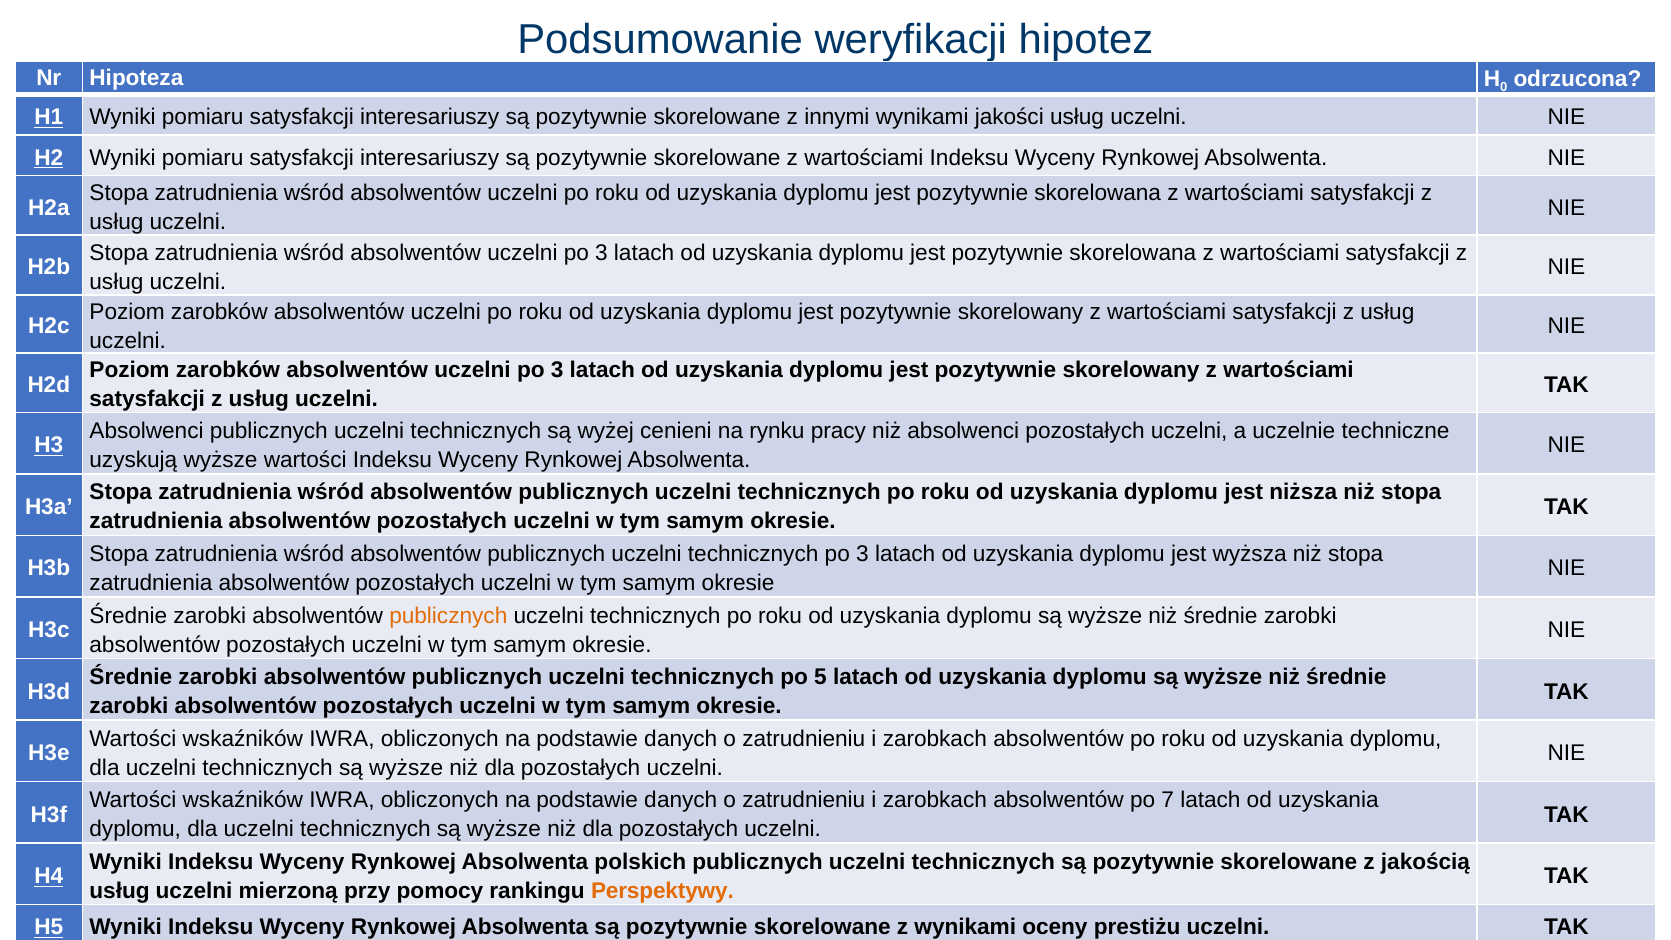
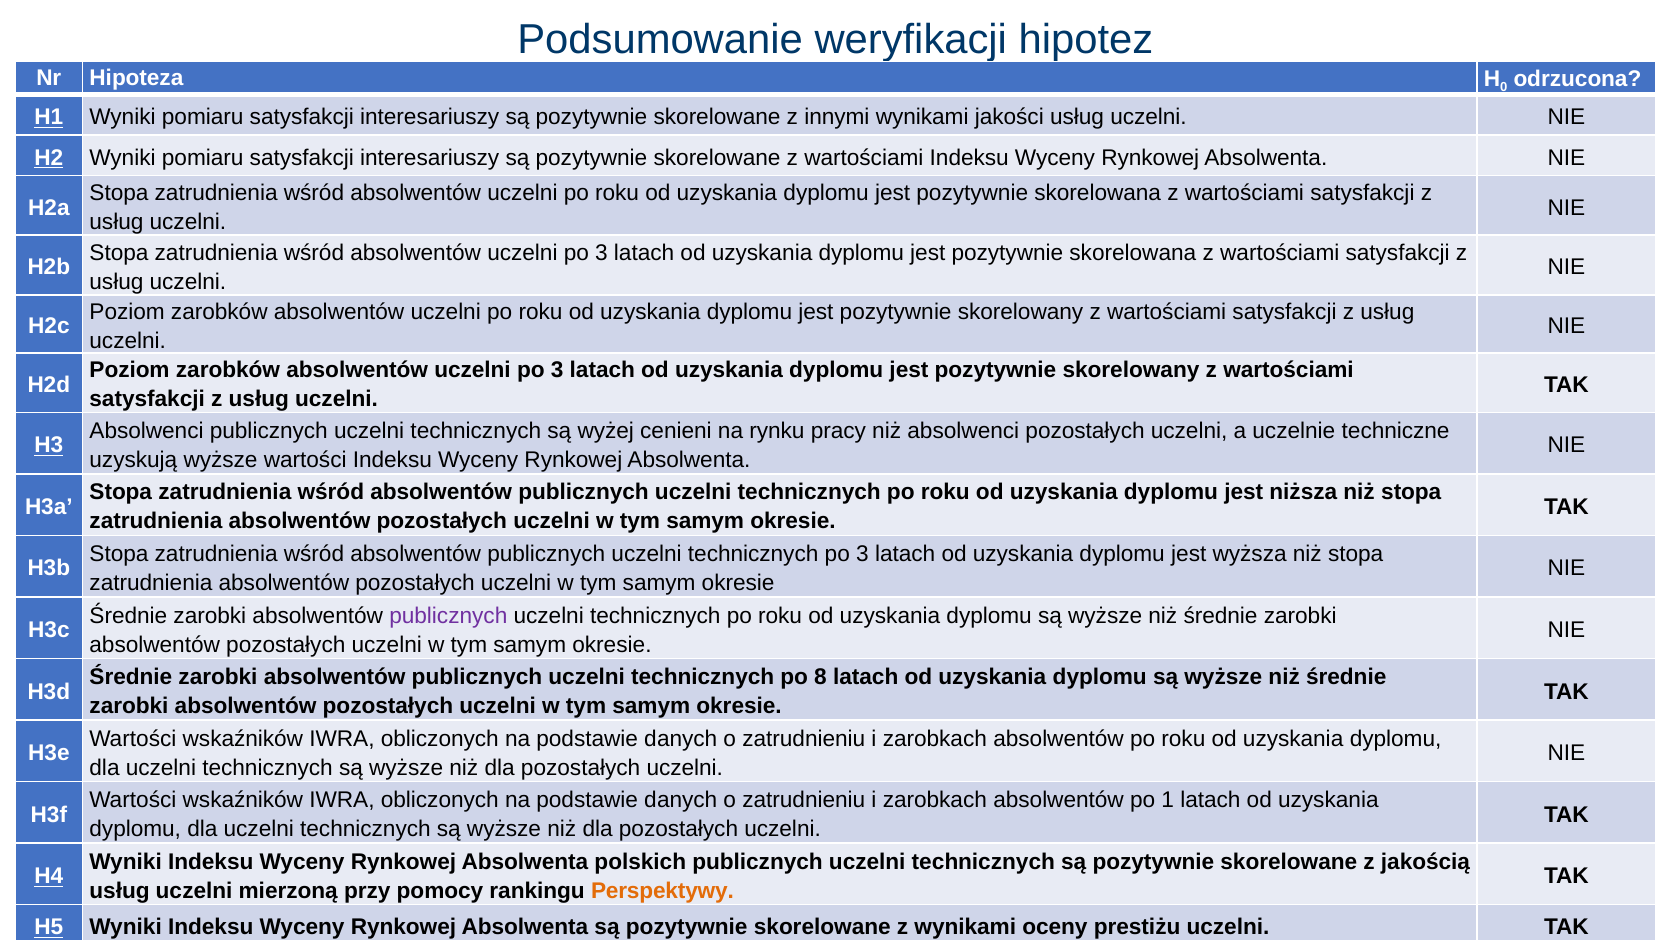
publicznych colour: orange -> purple (448, 615)
5: 5 -> 8 (821, 677)
7: 7 -> 1 (1168, 800)
